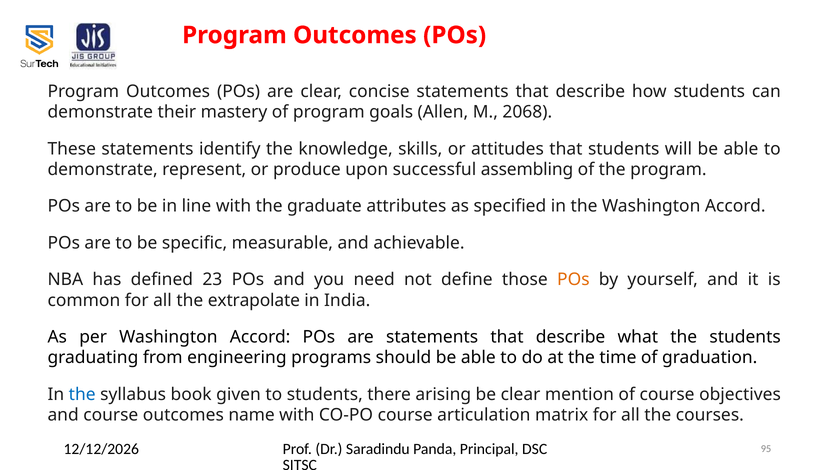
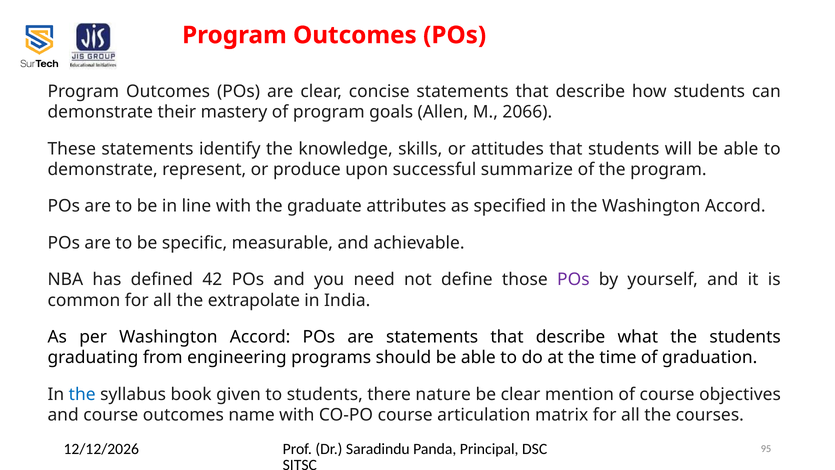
2068: 2068 -> 2066 (527, 112)
assembling: assembling -> summarize (527, 170)
23: 23 -> 42 (212, 279)
POs colour: orange -> purple (573, 279)
arising: arising -> nature (443, 394)
